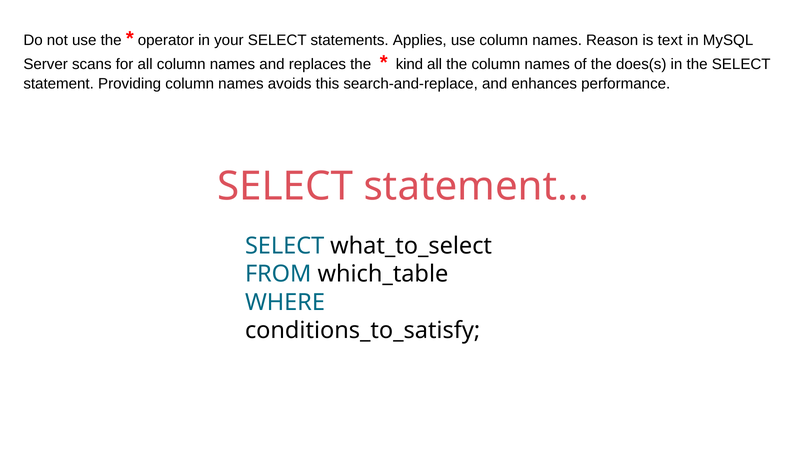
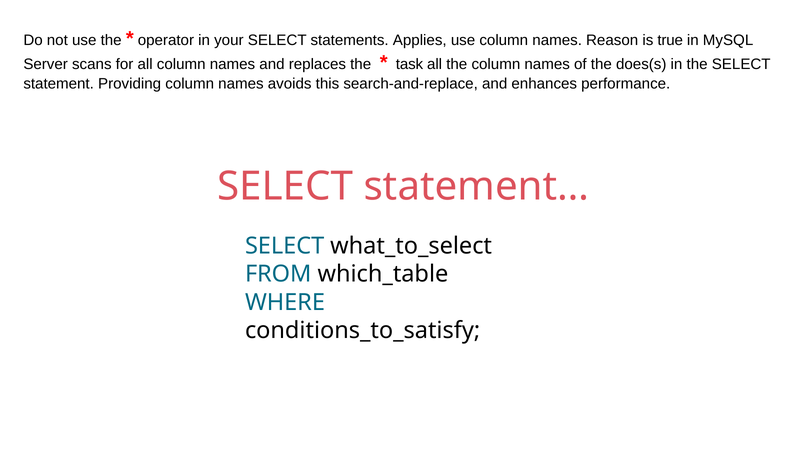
text: text -> true (670, 40)
kind: kind -> task (409, 64)
